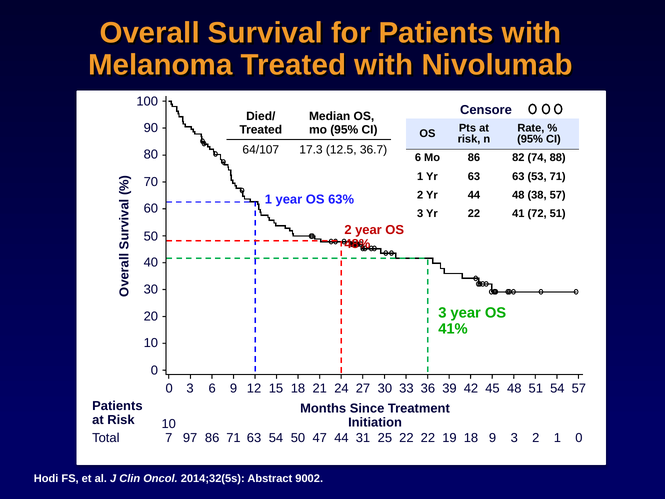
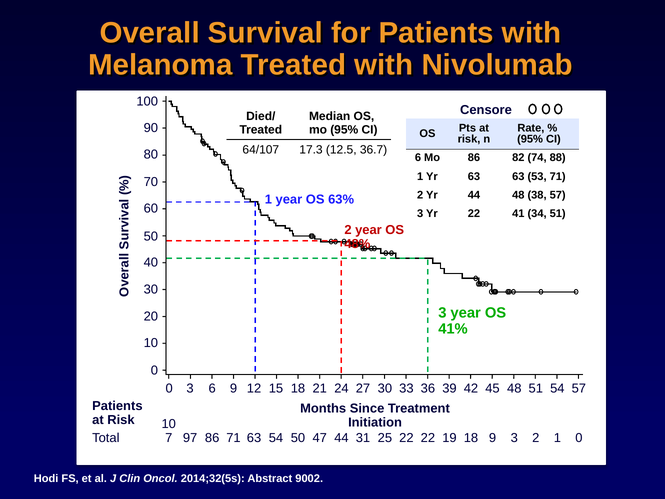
72: 72 -> 34 (537, 214)
